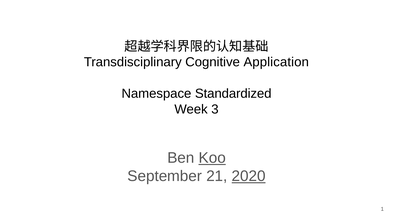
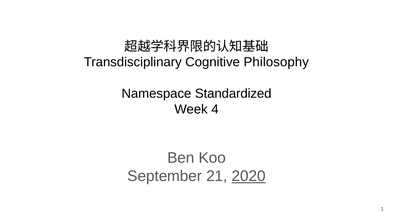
Application: Application -> Philosophy (276, 62)
3: 3 -> 4 (215, 109)
Koo underline: present -> none (212, 158)
